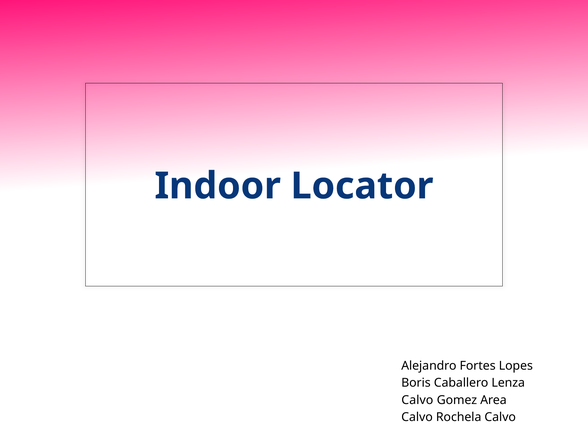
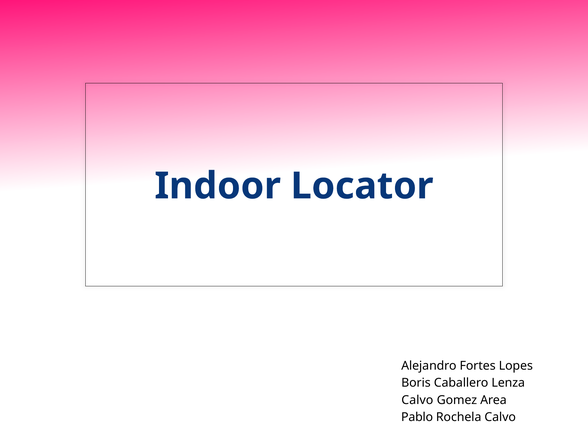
Calvo: Calvo -> Pablo (417, 417)
